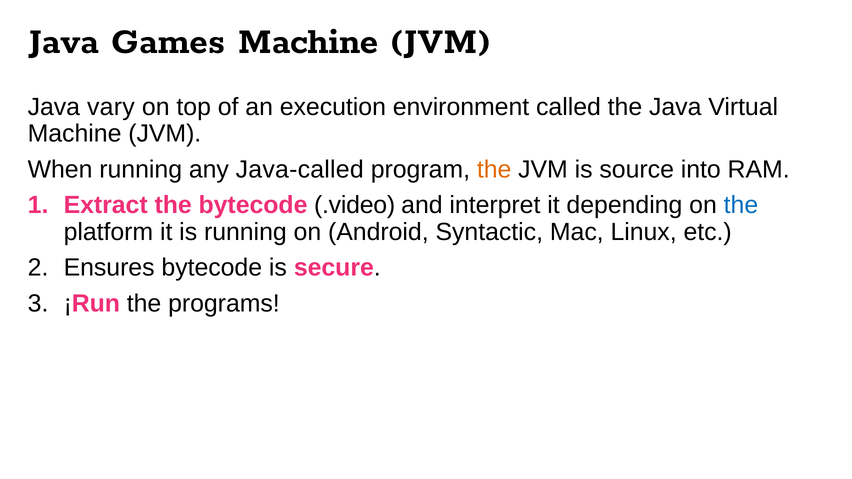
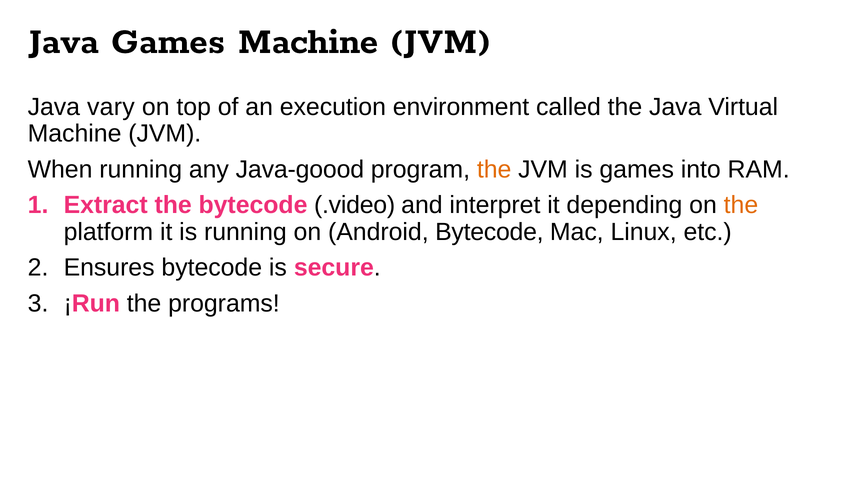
Java-called: Java-called -> Java-goood (300, 170)
is source: source -> games (637, 170)
the colour: blue -> orange (741, 205)
Android Syntactic: Syntactic -> Bytecode (489, 232)
